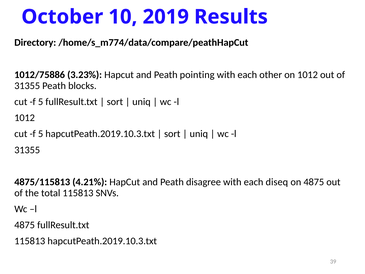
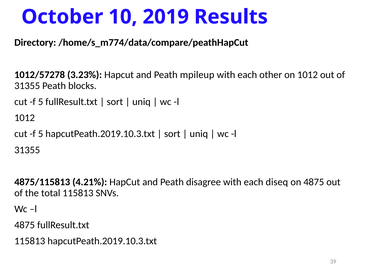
1012/75886: 1012/75886 -> 1012/57278 (40, 75)
pointing: pointing -> mpileup (197, 75)
